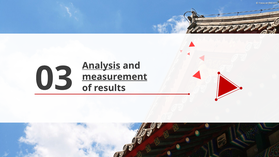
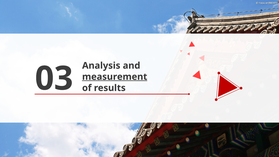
Analysis underline: present -> none (101, 66)
